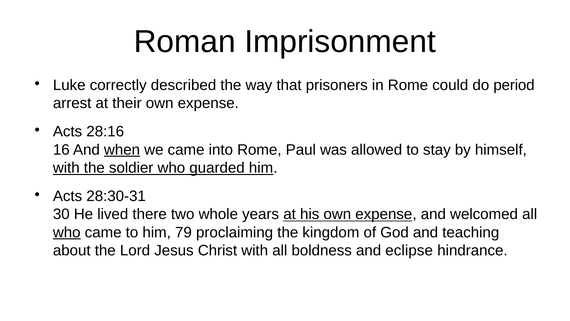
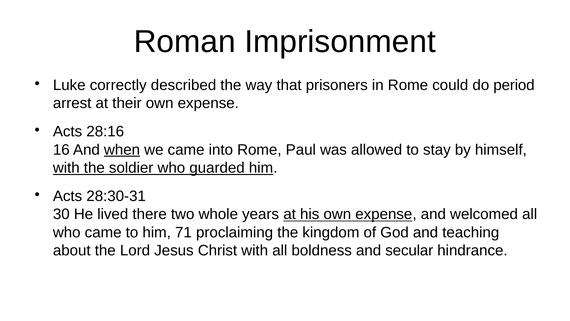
who underline: present -> none (67, 232)
79: 79 -> 71 (183, 232)
eclipse: eclipse -> secular (409, 250)
